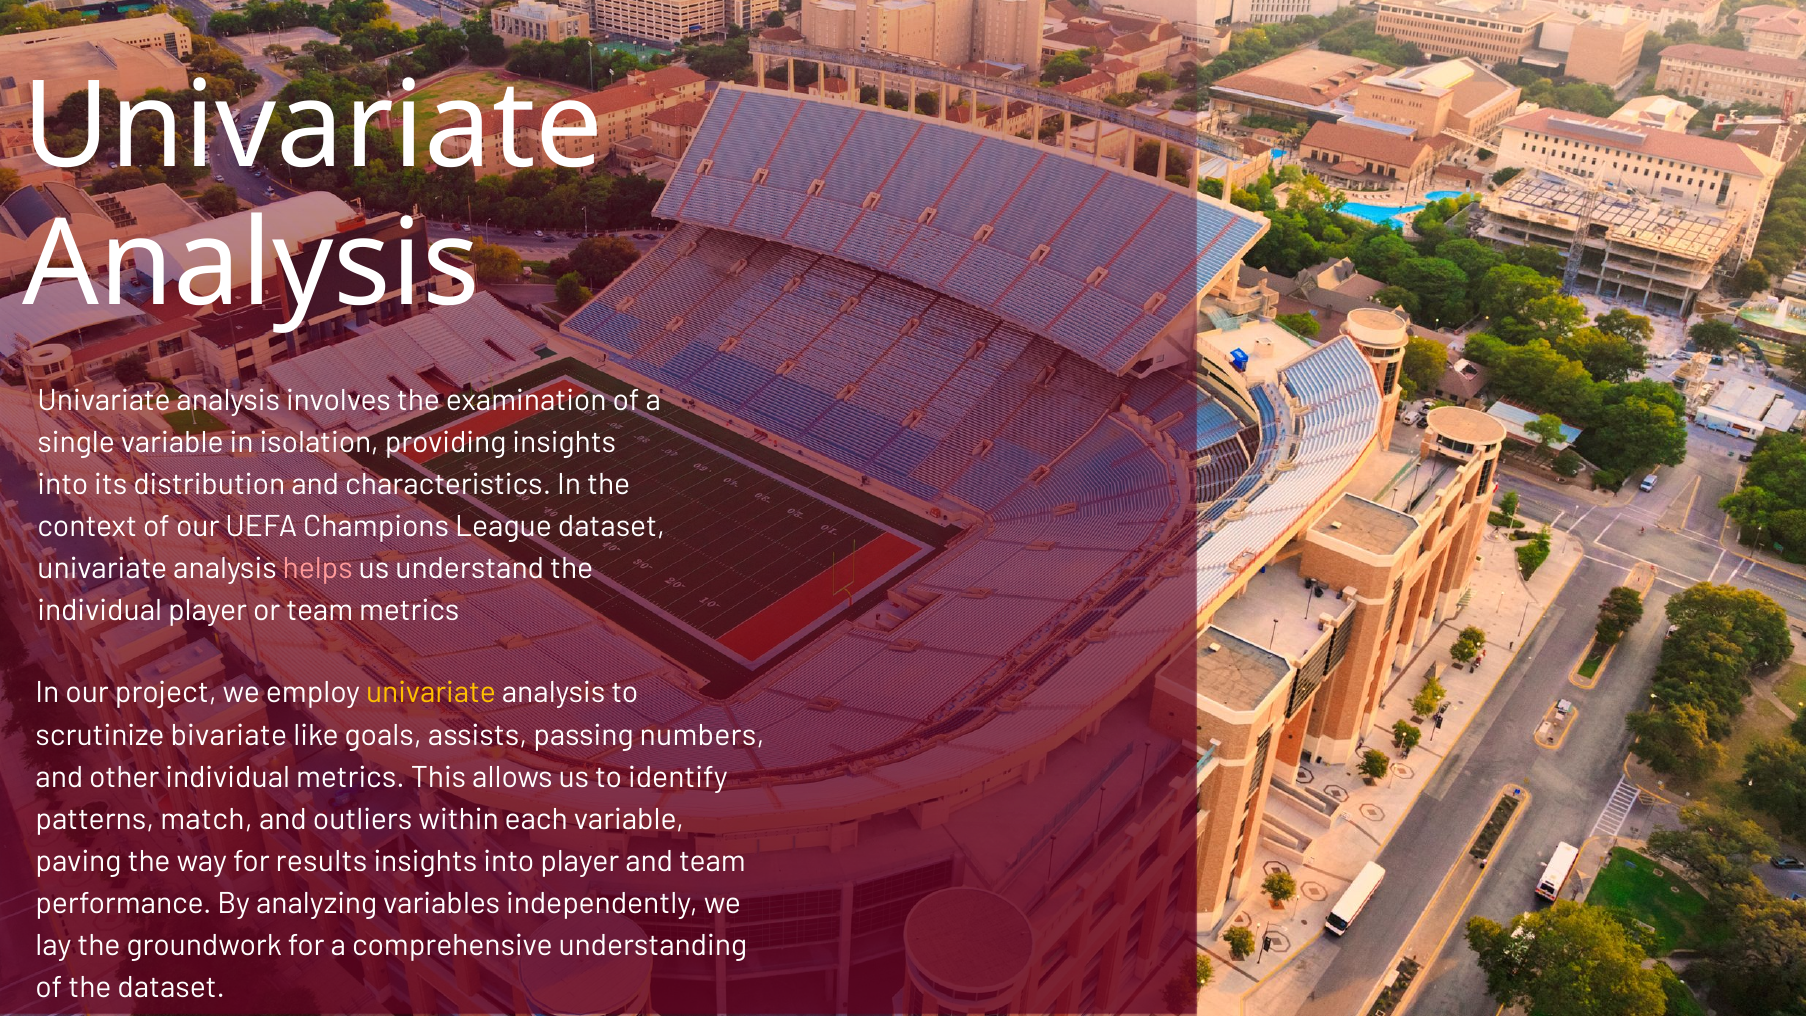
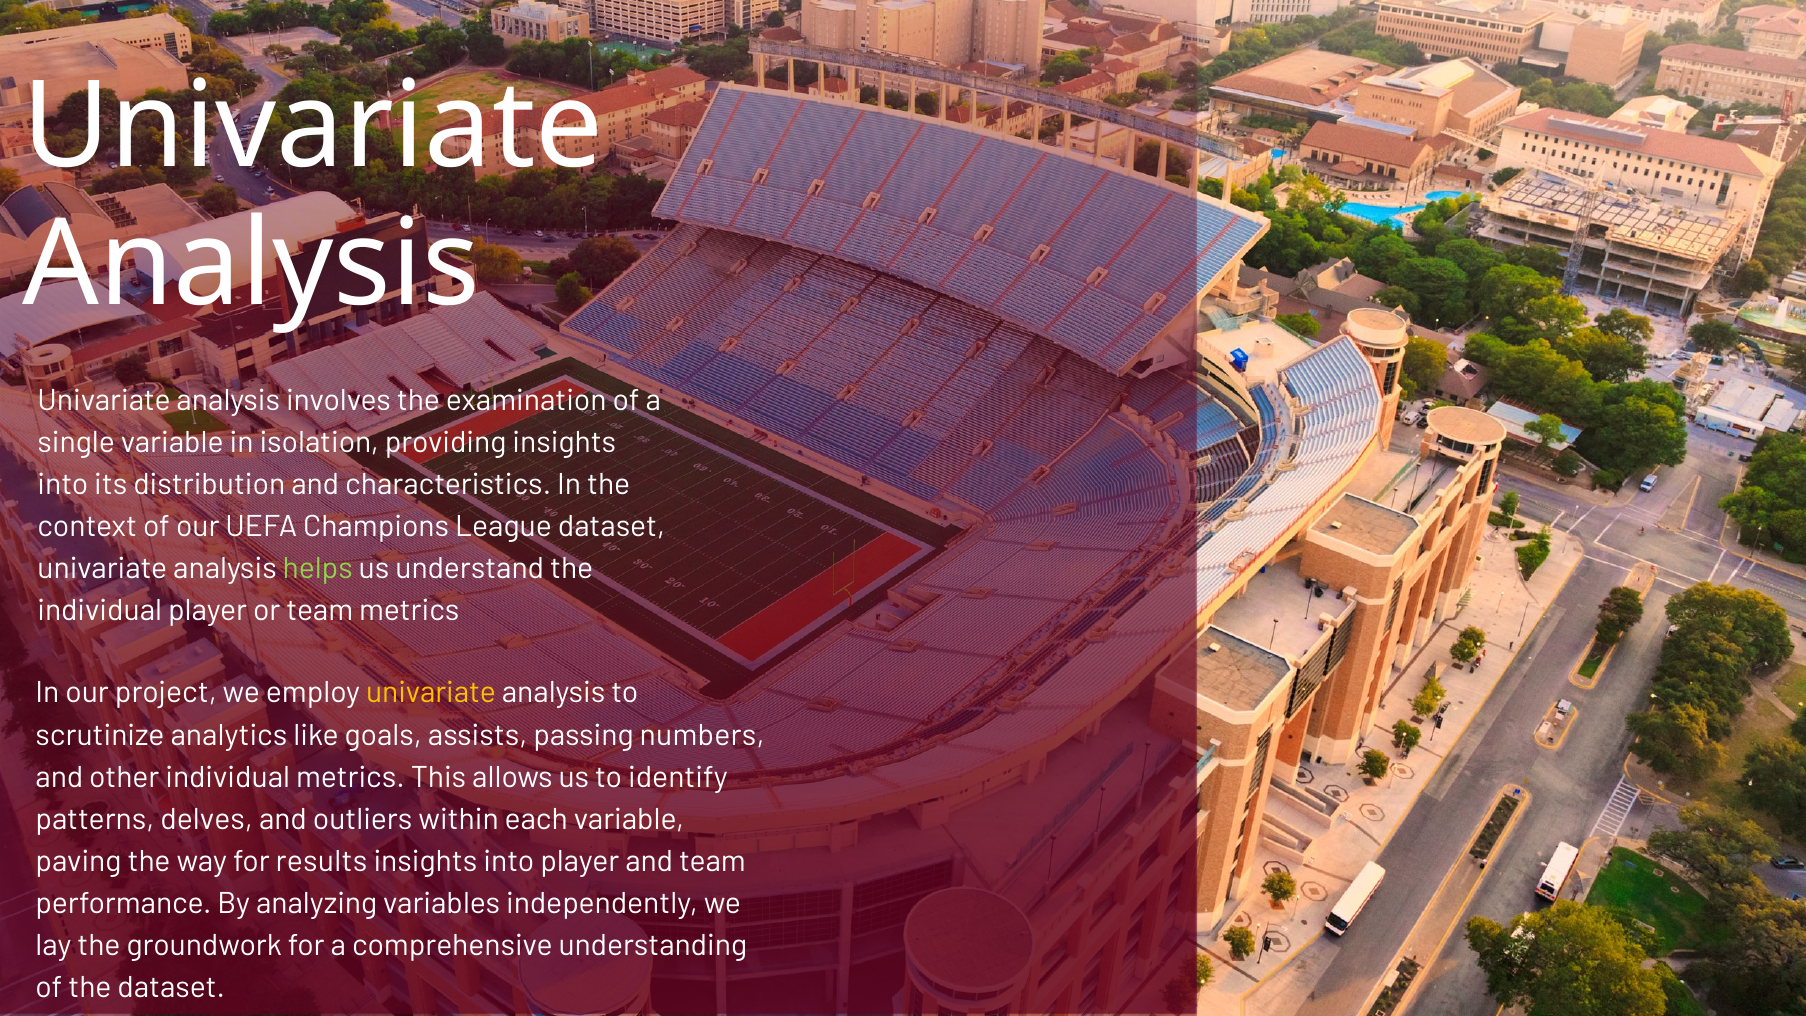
helps colour: pink -> light green (318, 569)
bivariate: bivariate -> analytics (229, 735)
match: match -> delves (207, 819)
